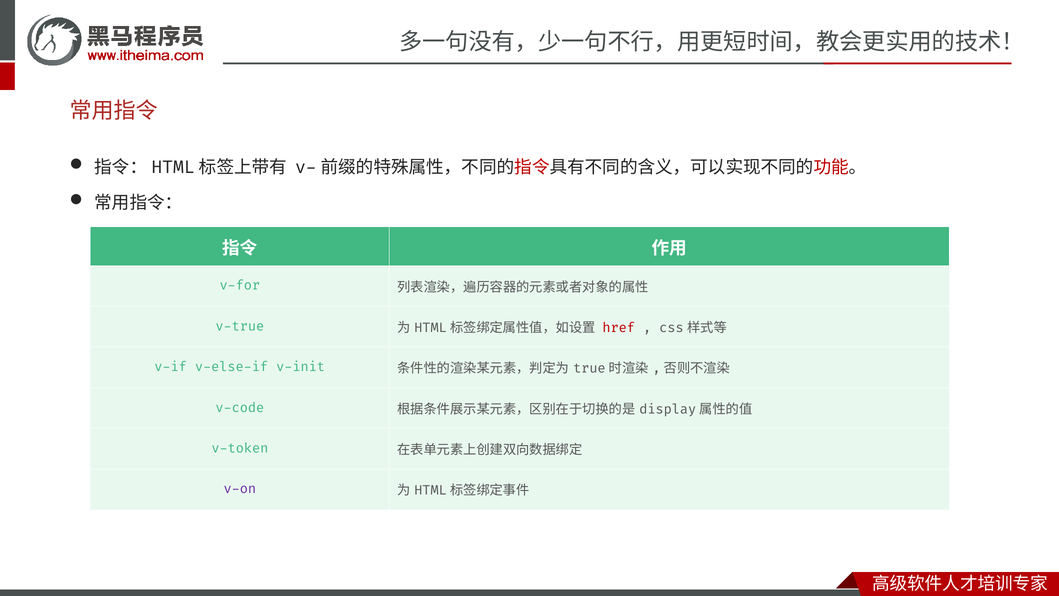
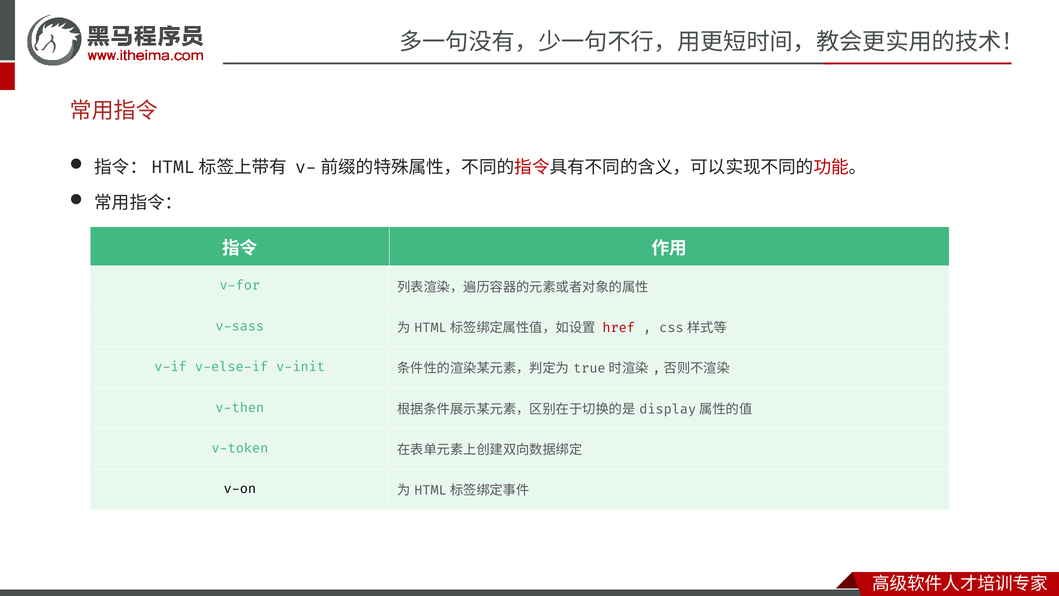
v-true: v-true -> v-sass (240, 326)
v-code: v-code -> v-then (240, 407)
v-on colour: purple -> black (240, 489)
